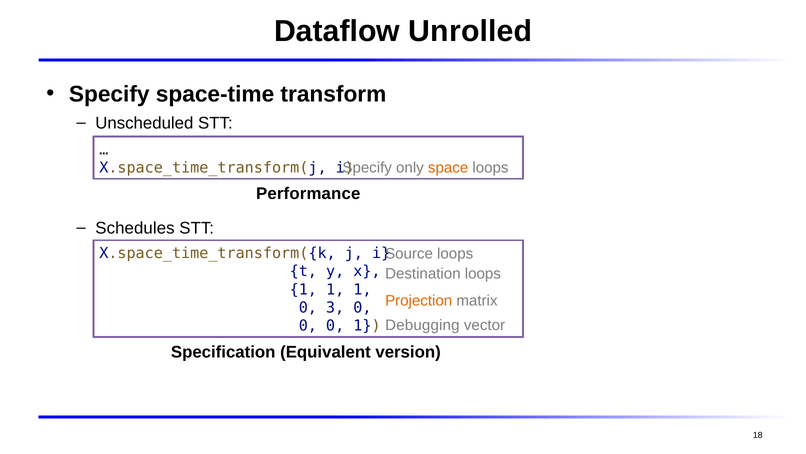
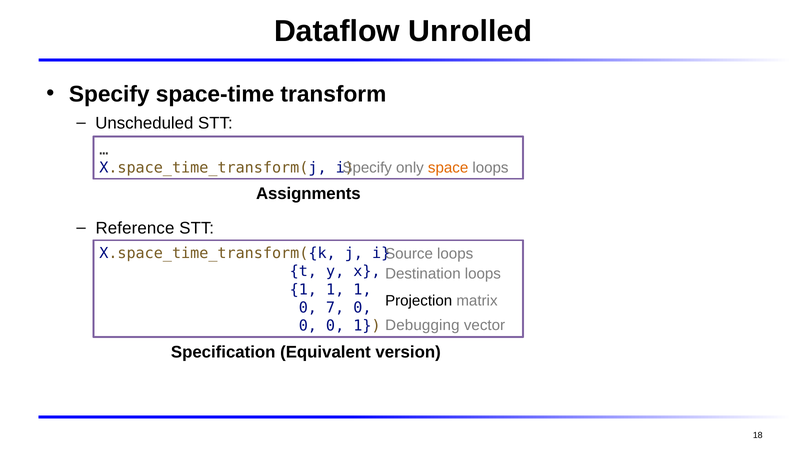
Performance: Performance -> Assignments (308, 193)
Schedules: Schedules -> Reference (135, 228)
Projection colour: orange -> black (419, 300)
3: 3 -> 7 (335, 307)
